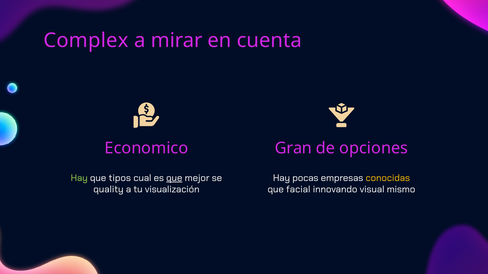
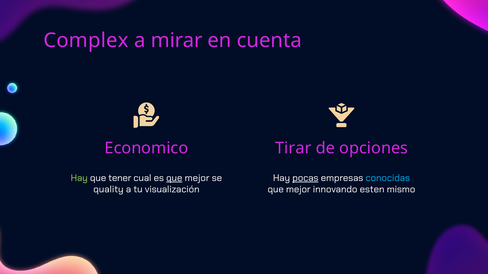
Gran: Gran -> Tirar (293, 149)
tipos: tipos -> tener (120, 178)
pocas underline: none -> present (305, 178)
conocidas colour: yellow -> light blue (388, 178)
facial: facial -> mejor (298, 190)
visual: visual -> esten (372, 190)
